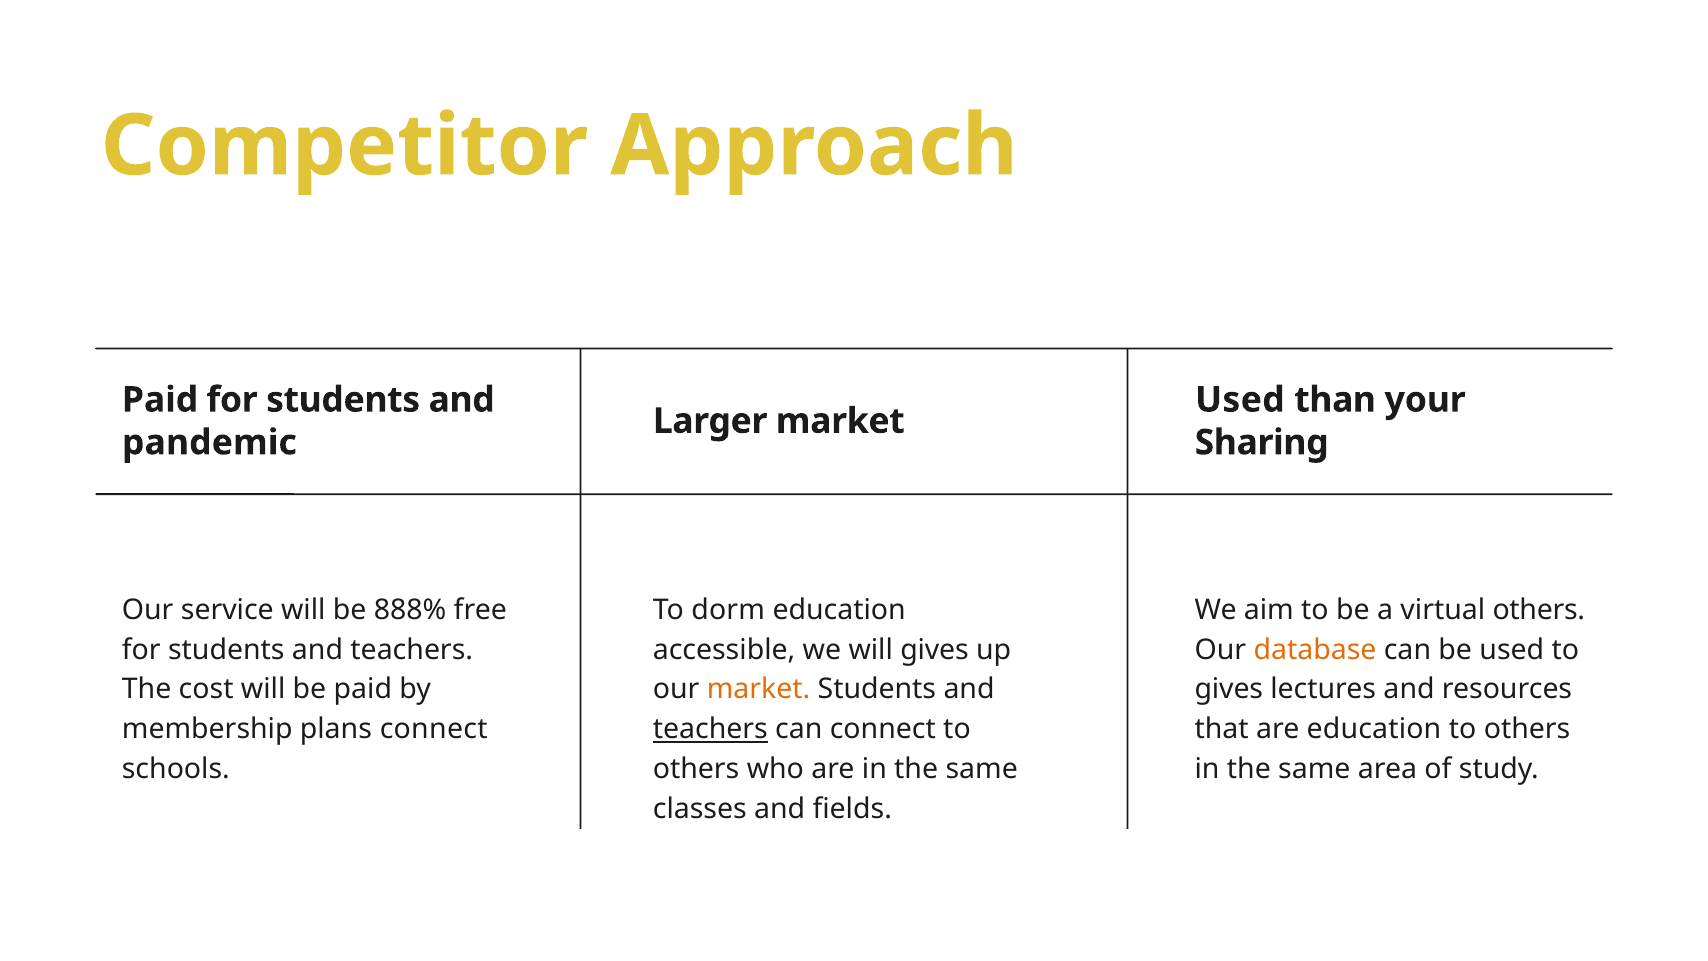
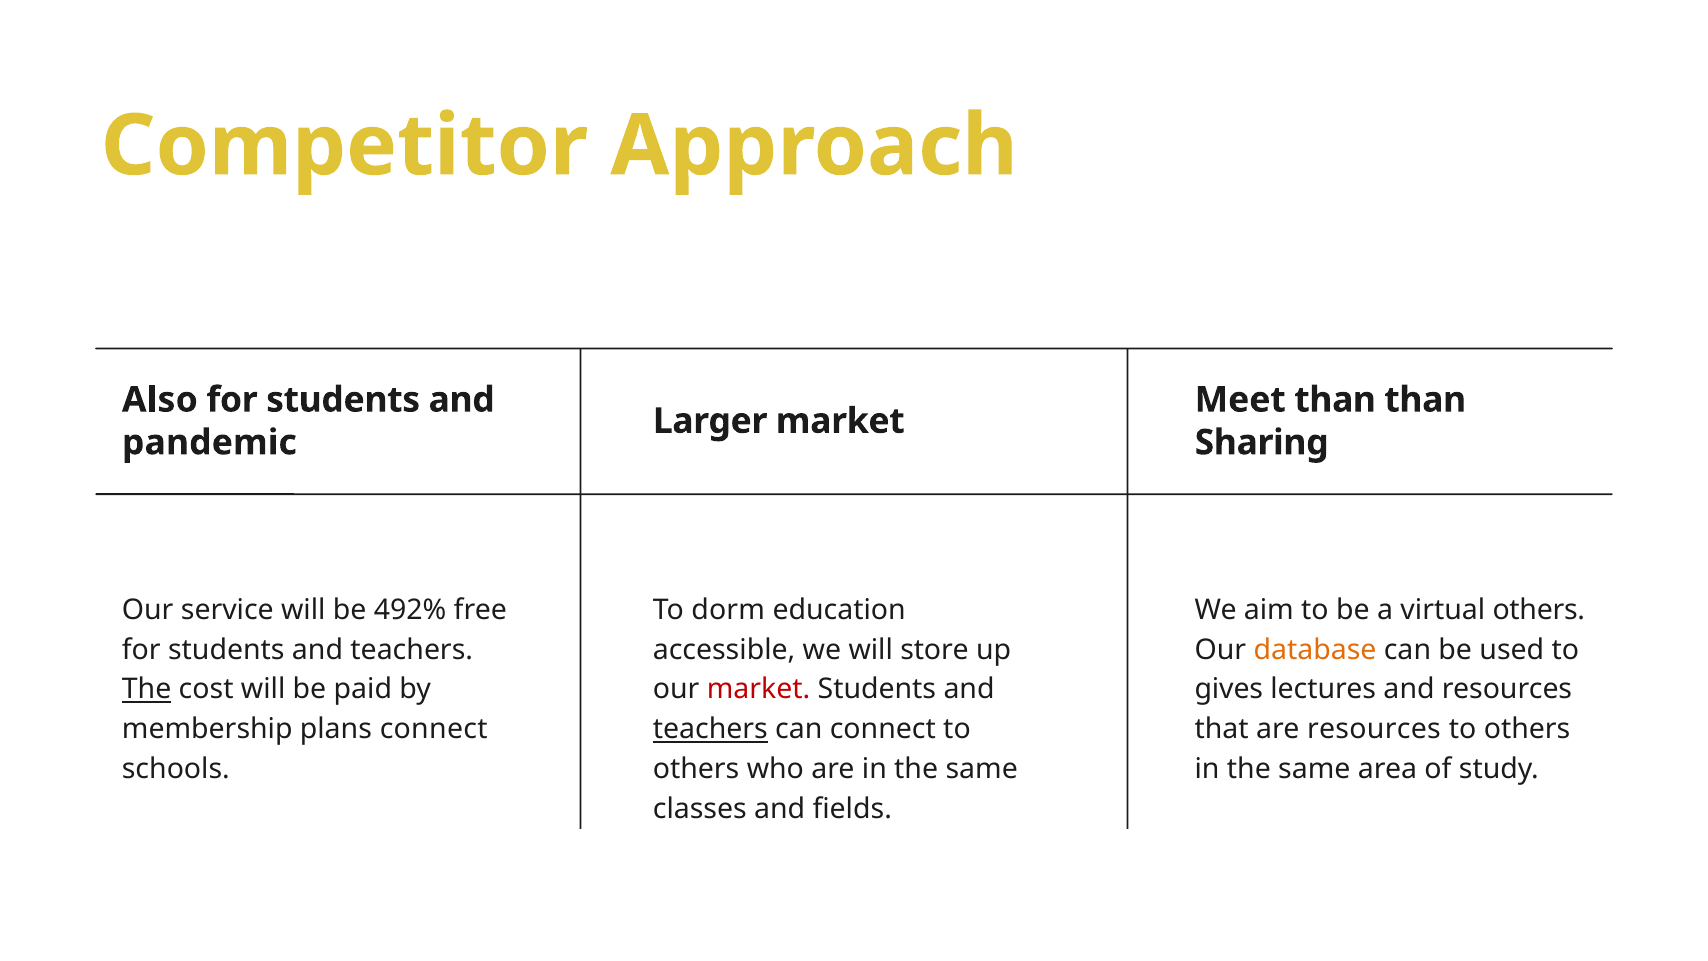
Paid: Paid -> Also (160, 400)
Used: Used -> Meet (1240, 400)
than your: your -> than (1425, 400)
888%: 888% -> 492% (410, 610)
will gives: gives -> store (934, 650)
The underline: none -> present (147, 689)
market colour: orange -> red (759, 689)
are education: education -> resources (1374, 729)
